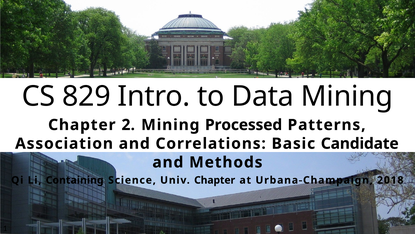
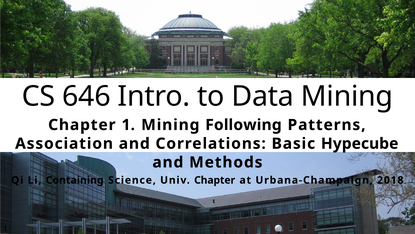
829: 829 -> 646 (86, 96)
Chapter 2: 2 -> 1 (128, 125)
Processed: Processed -> Following (243, 125)
Candidate: Candidate -> Hypecube (360, 143)
